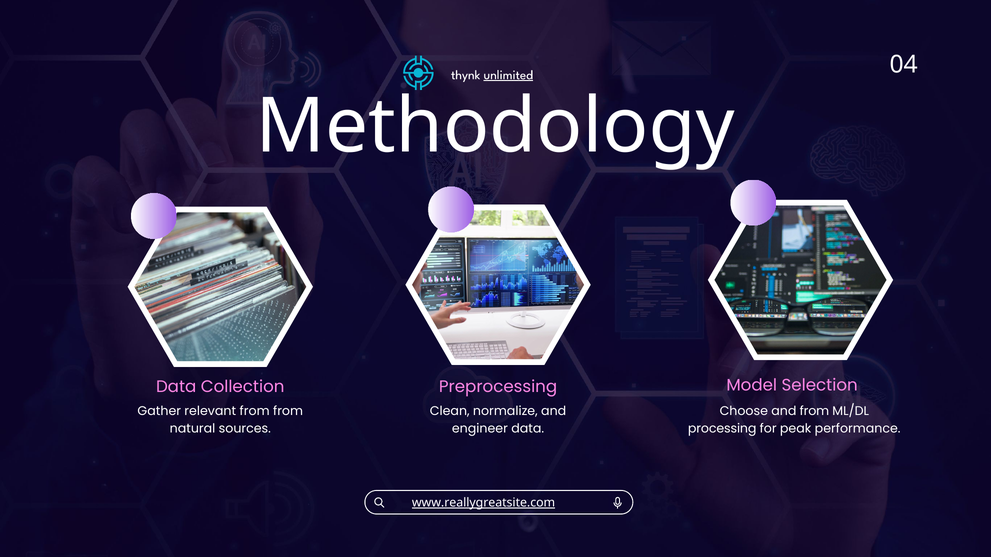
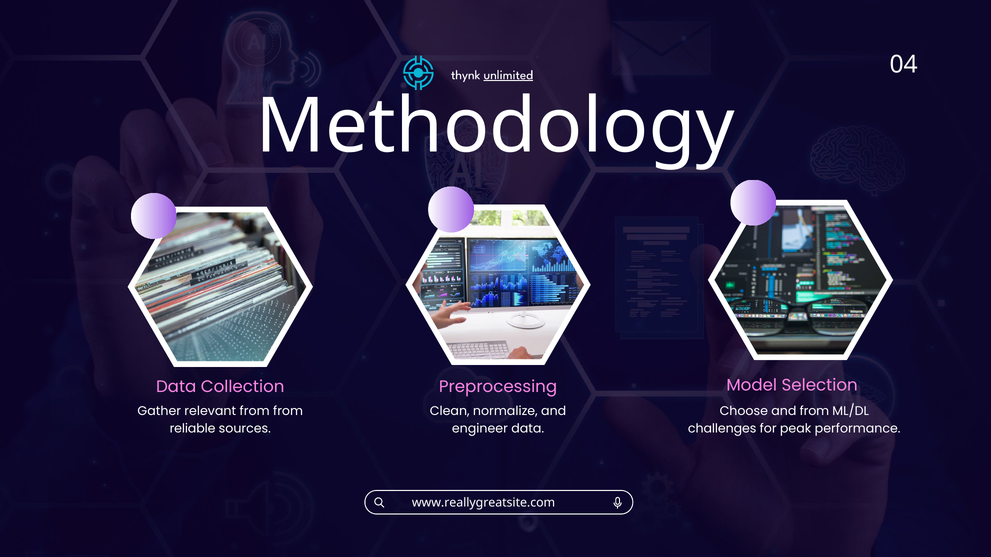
natural: natural -> reliable (193, 429)
processing: processing -> challenges (722, 429)
www.reallygreatsite.com underline: present -> none (484, 503)
